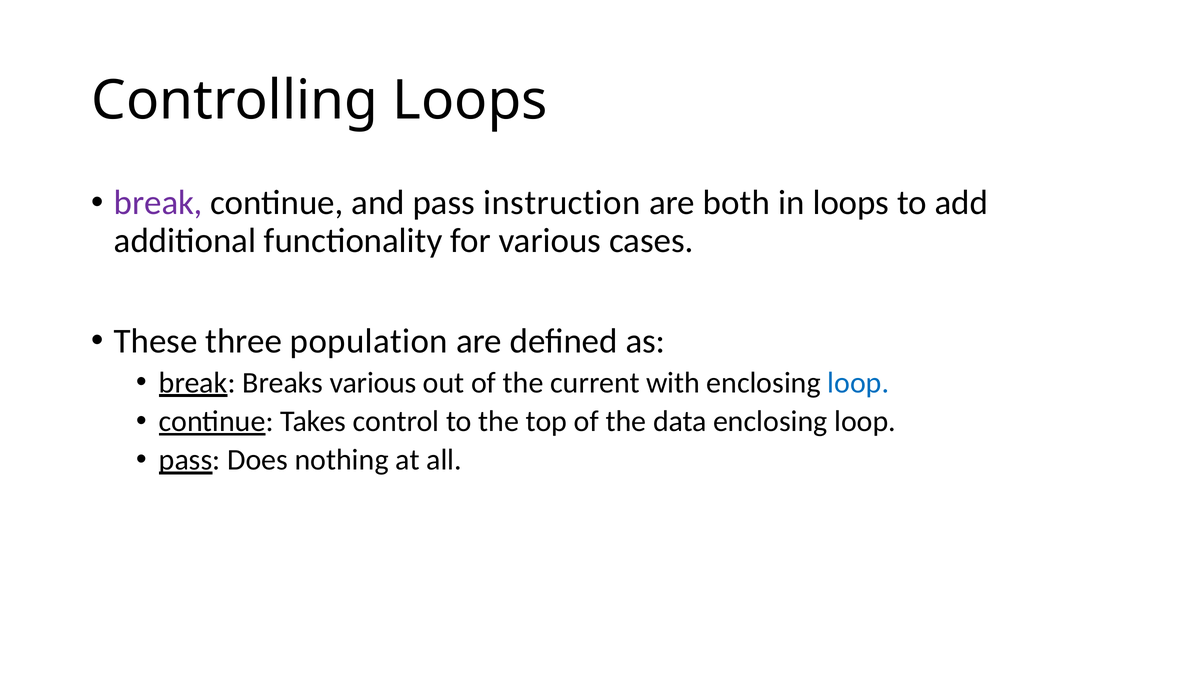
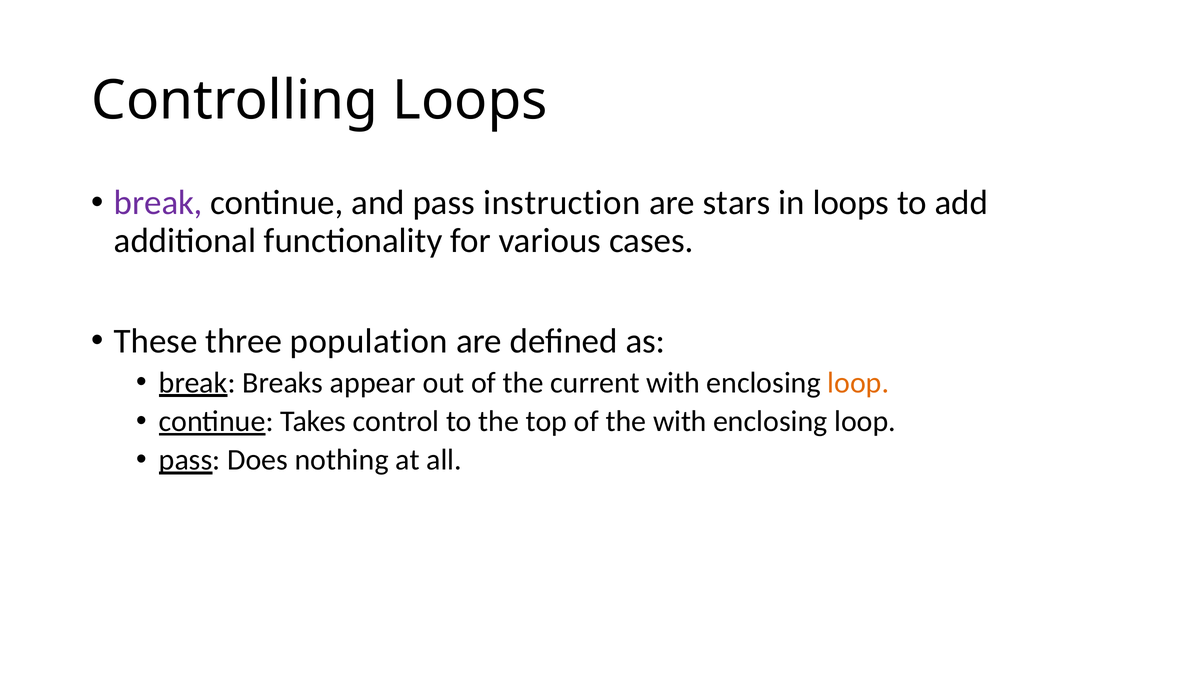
both: both -> stars (737, 203)
Breaks various: various -> appear (373, 382)
loop colour: blue -> orange (858, 382)
the data: data -> with (680, 421)
